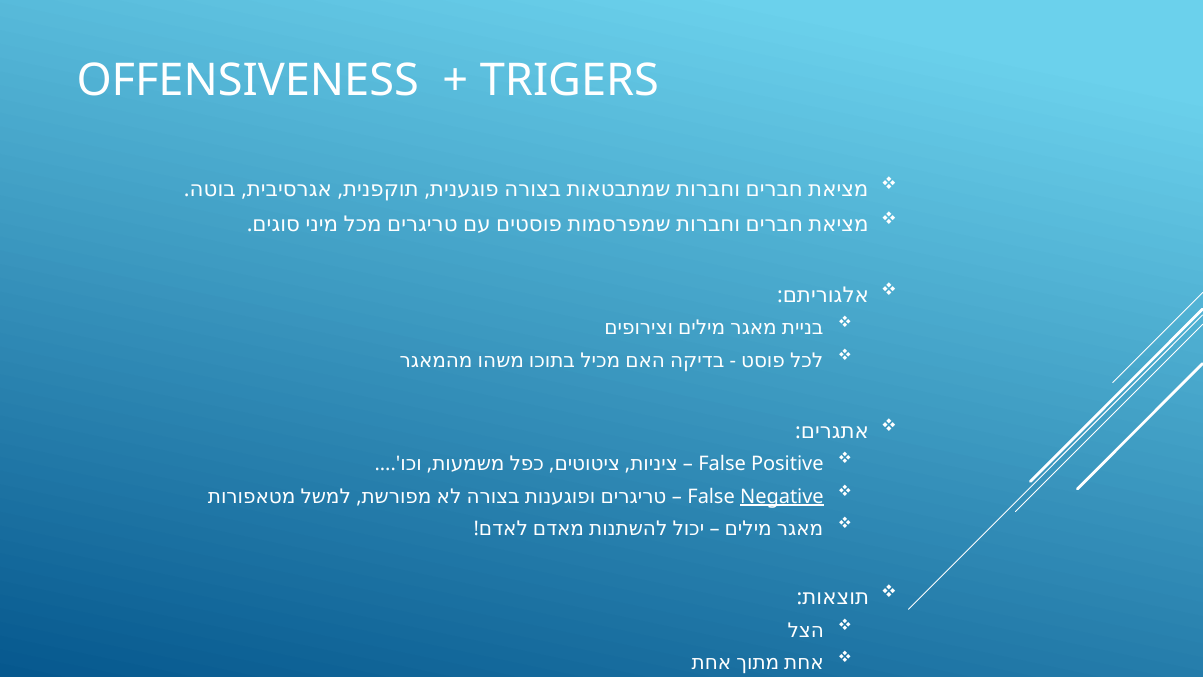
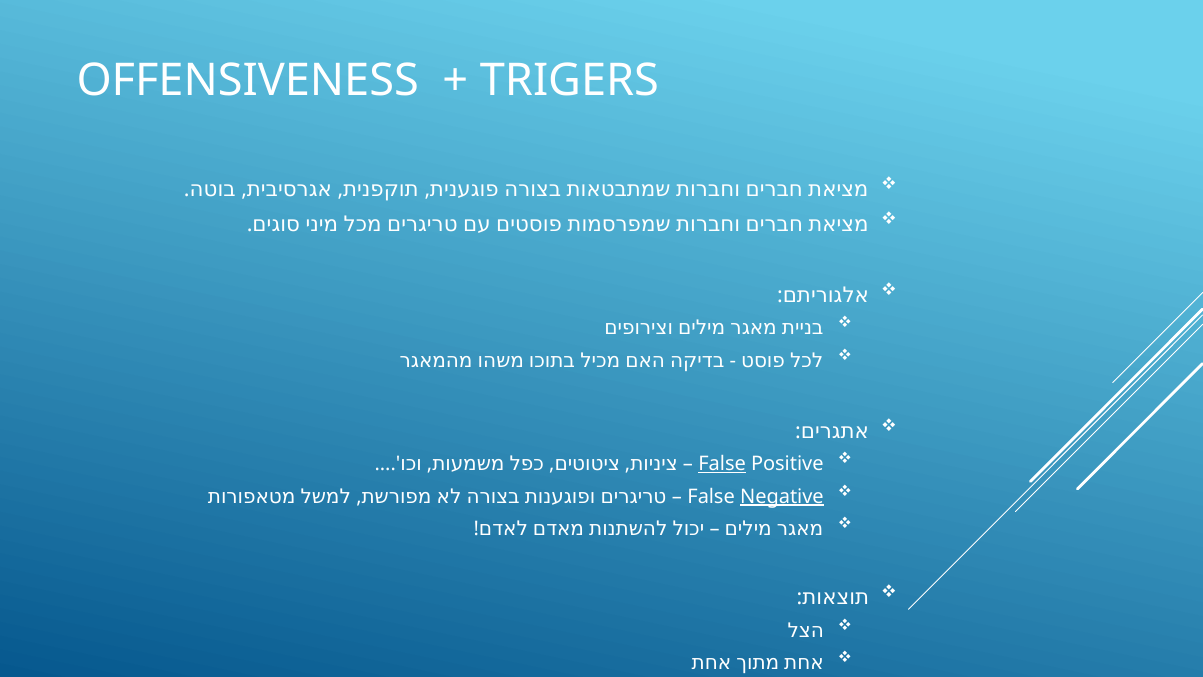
False underline: none -> present (722, 464)
